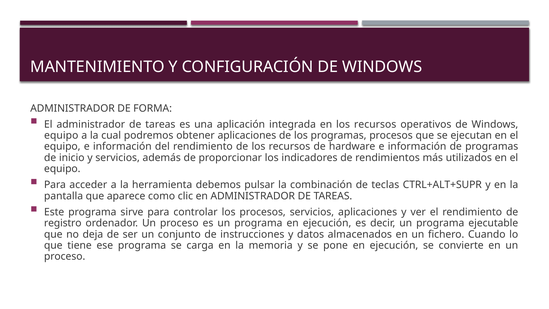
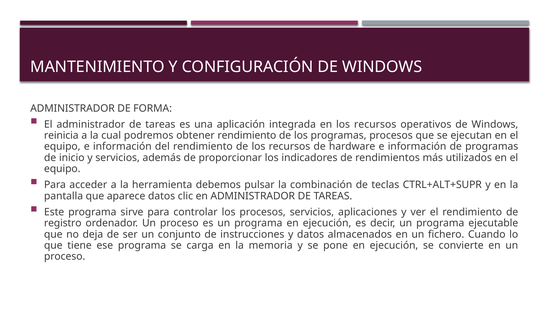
equipo: equipo -> reinicia (61, 135)
obtener aplicaciones: aplicaciones -> rendimiento (247, 135)
aparece como: como -> datos (162, 196)
